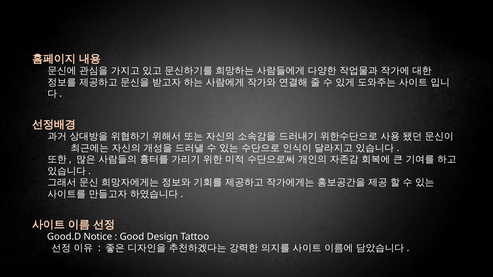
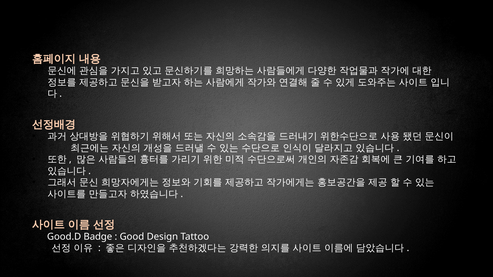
Notice: Notice -> Badge (98, 237)
